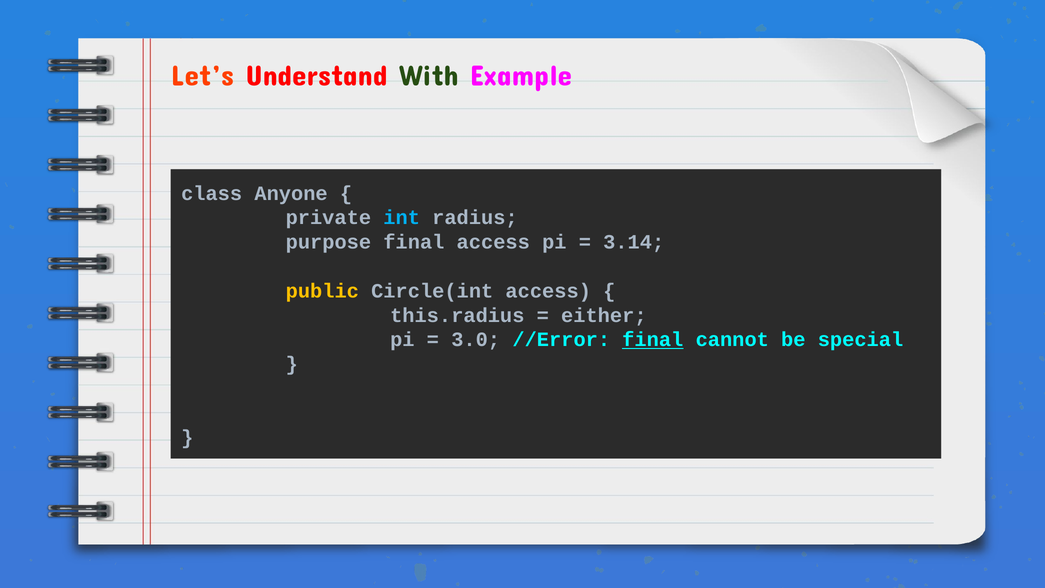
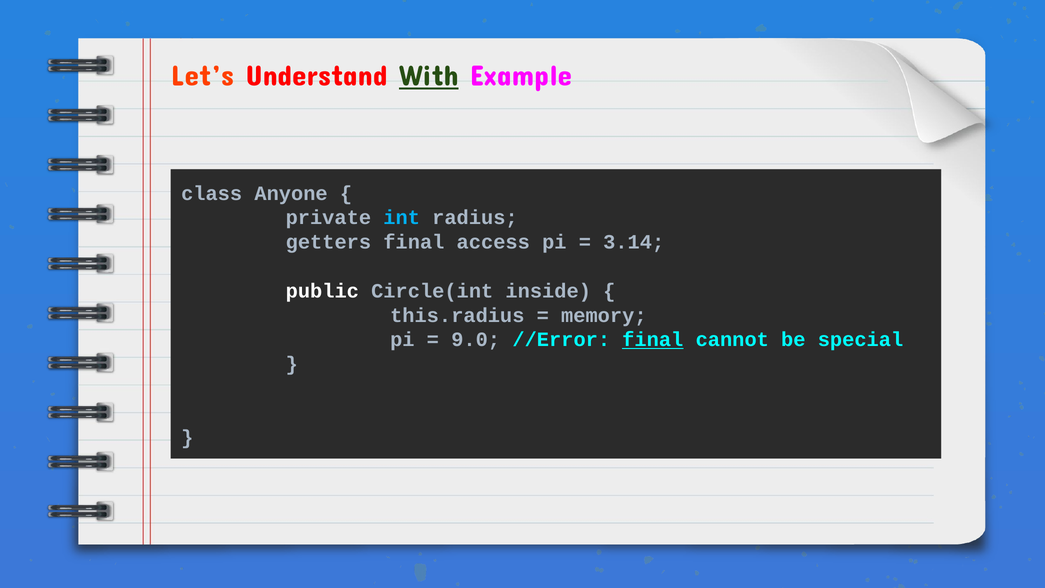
With underline: none -> present (429, 76)
purpose: purpose -> getters (328, 242)
public colour: yellow -> white (322, 291)
Circle(int access: access -> inside (548, 291)
either: either -> memory (604, 315)
3.0: 3.0 -> 9.0 (476, 340)
